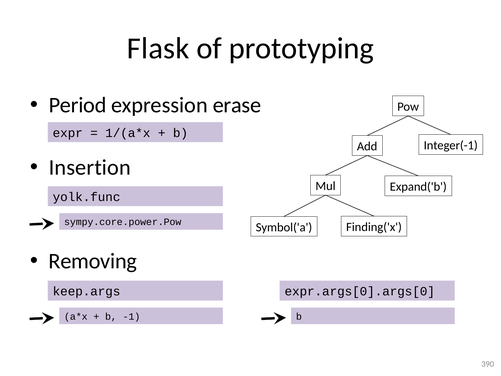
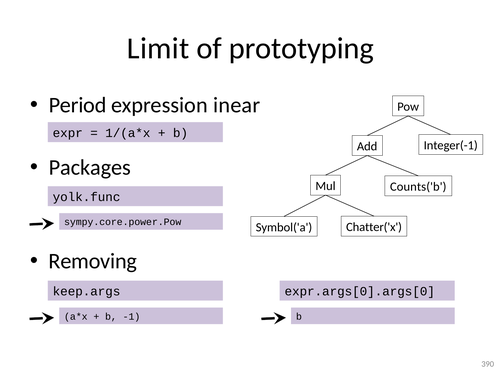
Flask: Flask -> Limit (158, 48)
erase: erase -> inear (237, 105)
Insertion: Insertion -> Packages (90, 167)
Expand('b: Expand('b -> Counts('b (418, 187)
Finding('x: Finding('x -> Chatter('x (374, 227)
